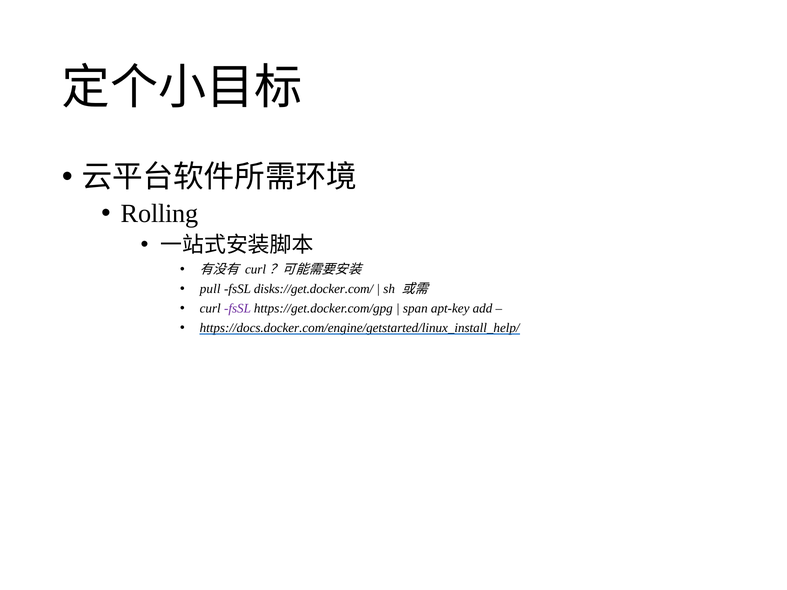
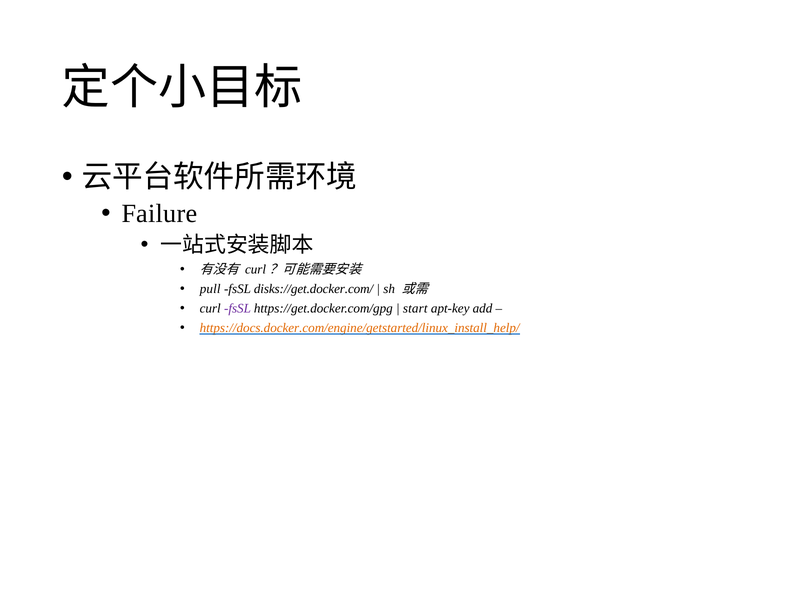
Rolling: Rolling -> Failure (159, 214)
span: span -> start (415, 309)
https://docs.docker.com/engine/getstarted/linux_install_help/ colour: black -> orange (360, 328)
